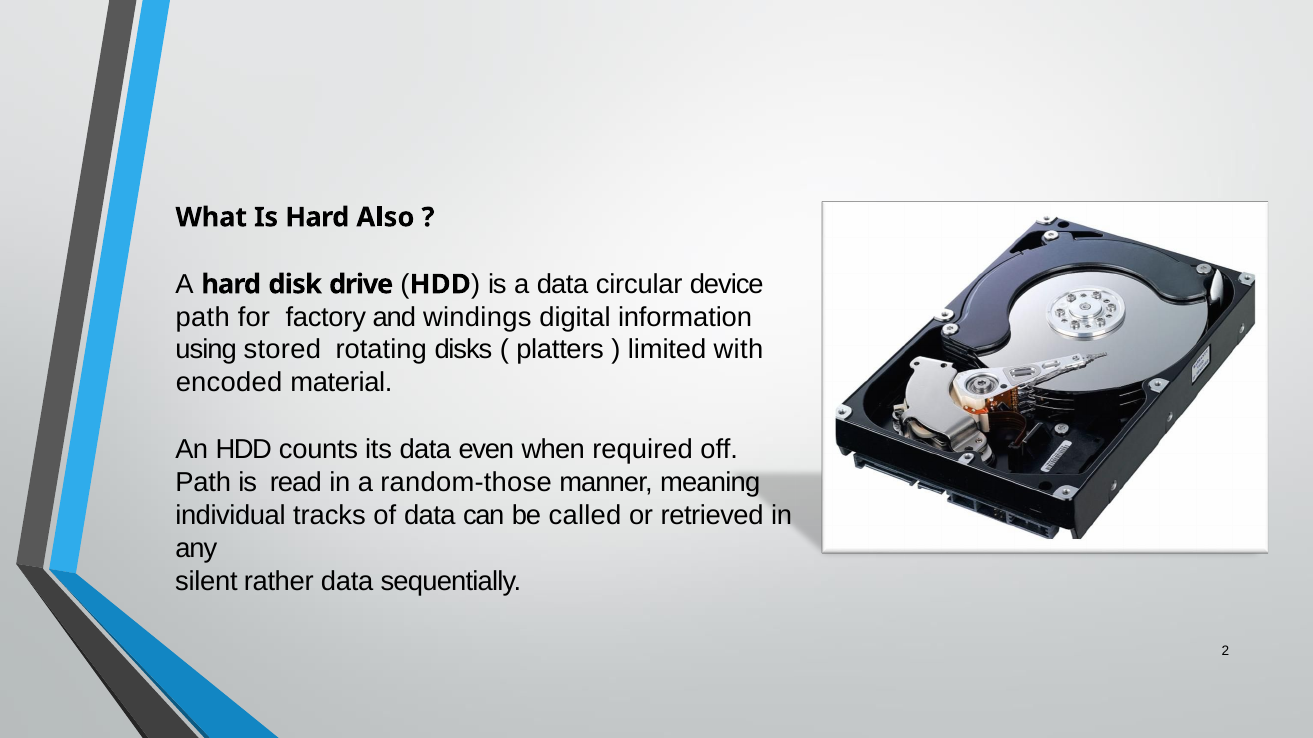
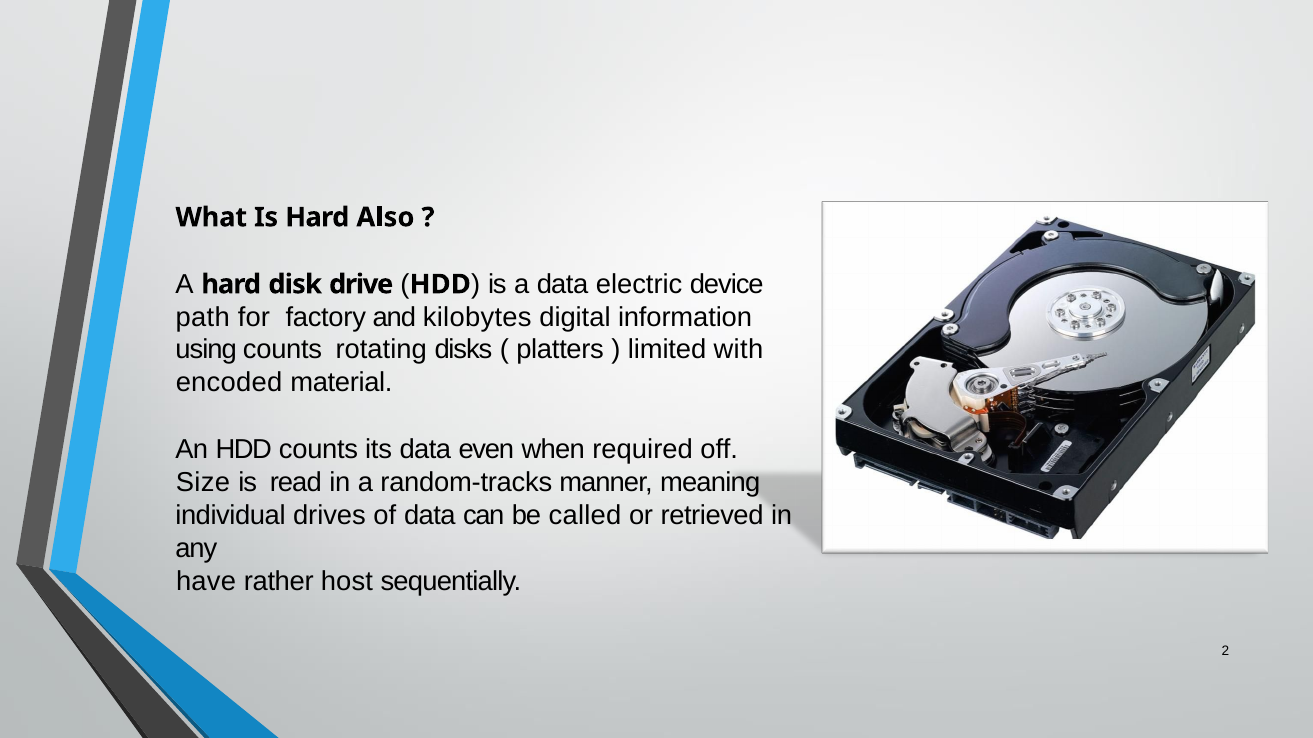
circular: circular -> electric (639, 285)
windings: windings -> kilobytes (477, 317)
using stored: stored -> counts (283, 350)
Path: Path -> Size (203, 483)
random-those: random-those -> random-tracks (466, 483)
tracks: tracks -> drives (329, 516)
silent: silent -> have (206, 582)
rather data: data -> host (347, 582)
